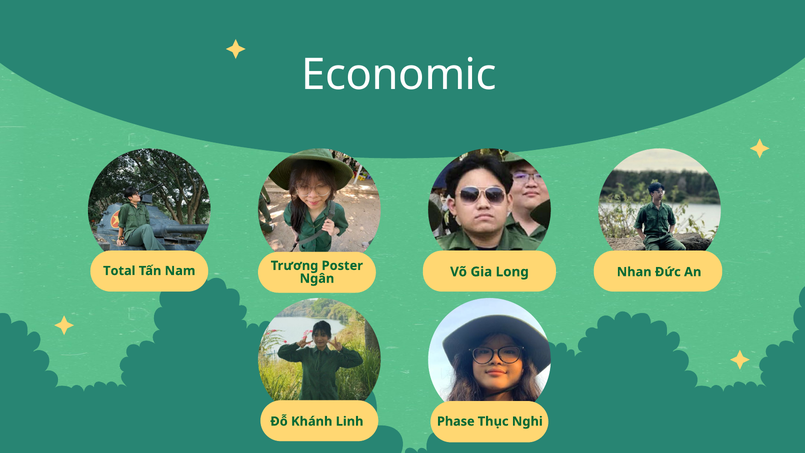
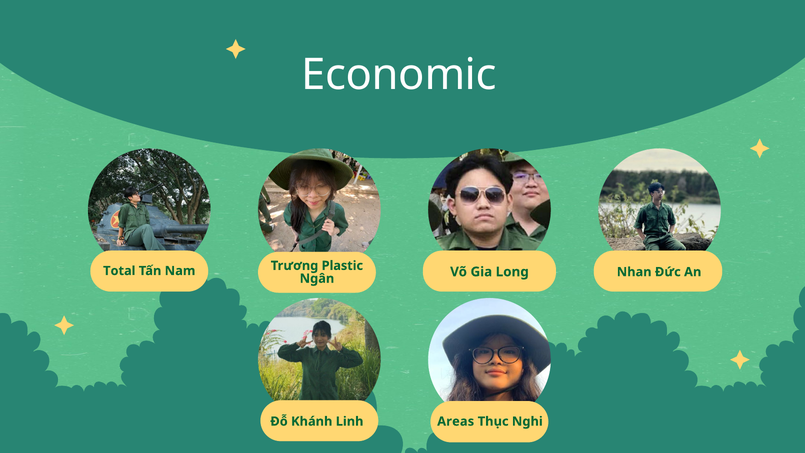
Poster: Poster -> Plastic (342, 266)
Phase: Phase -> Areas (456, 421)
